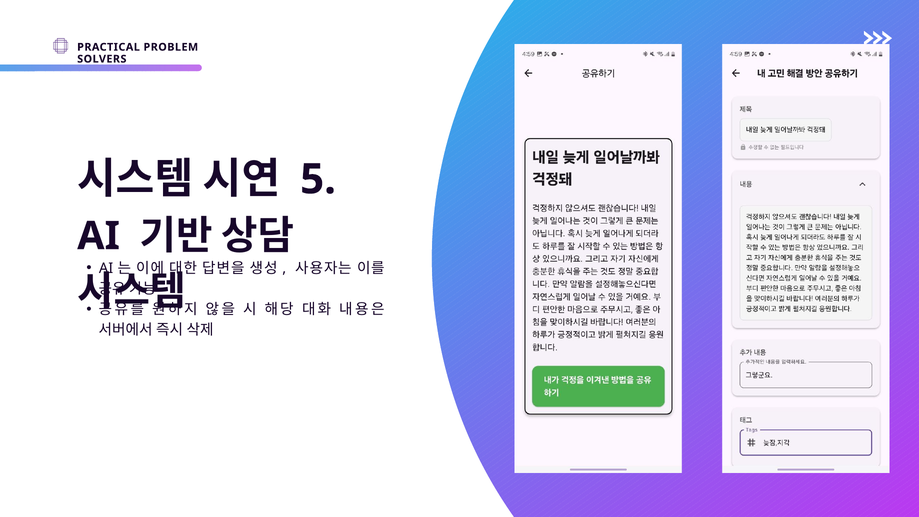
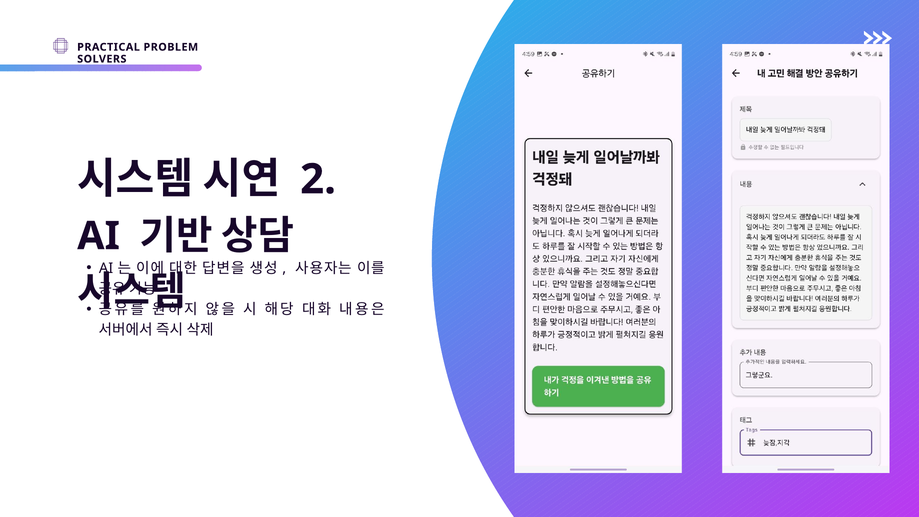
5: 5 -> 2 (318, 179)
